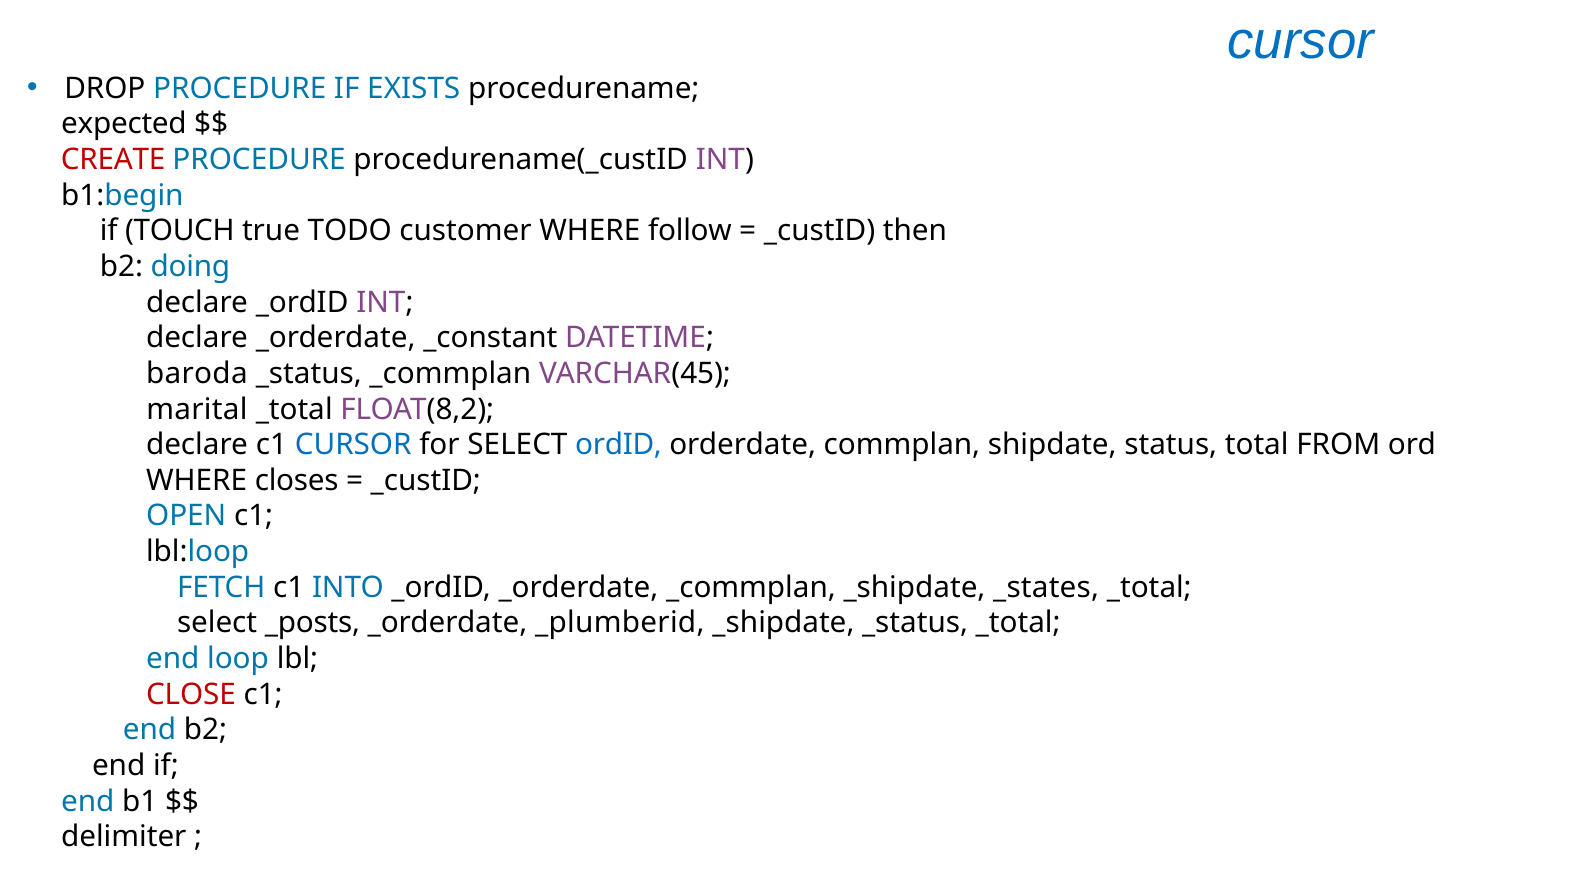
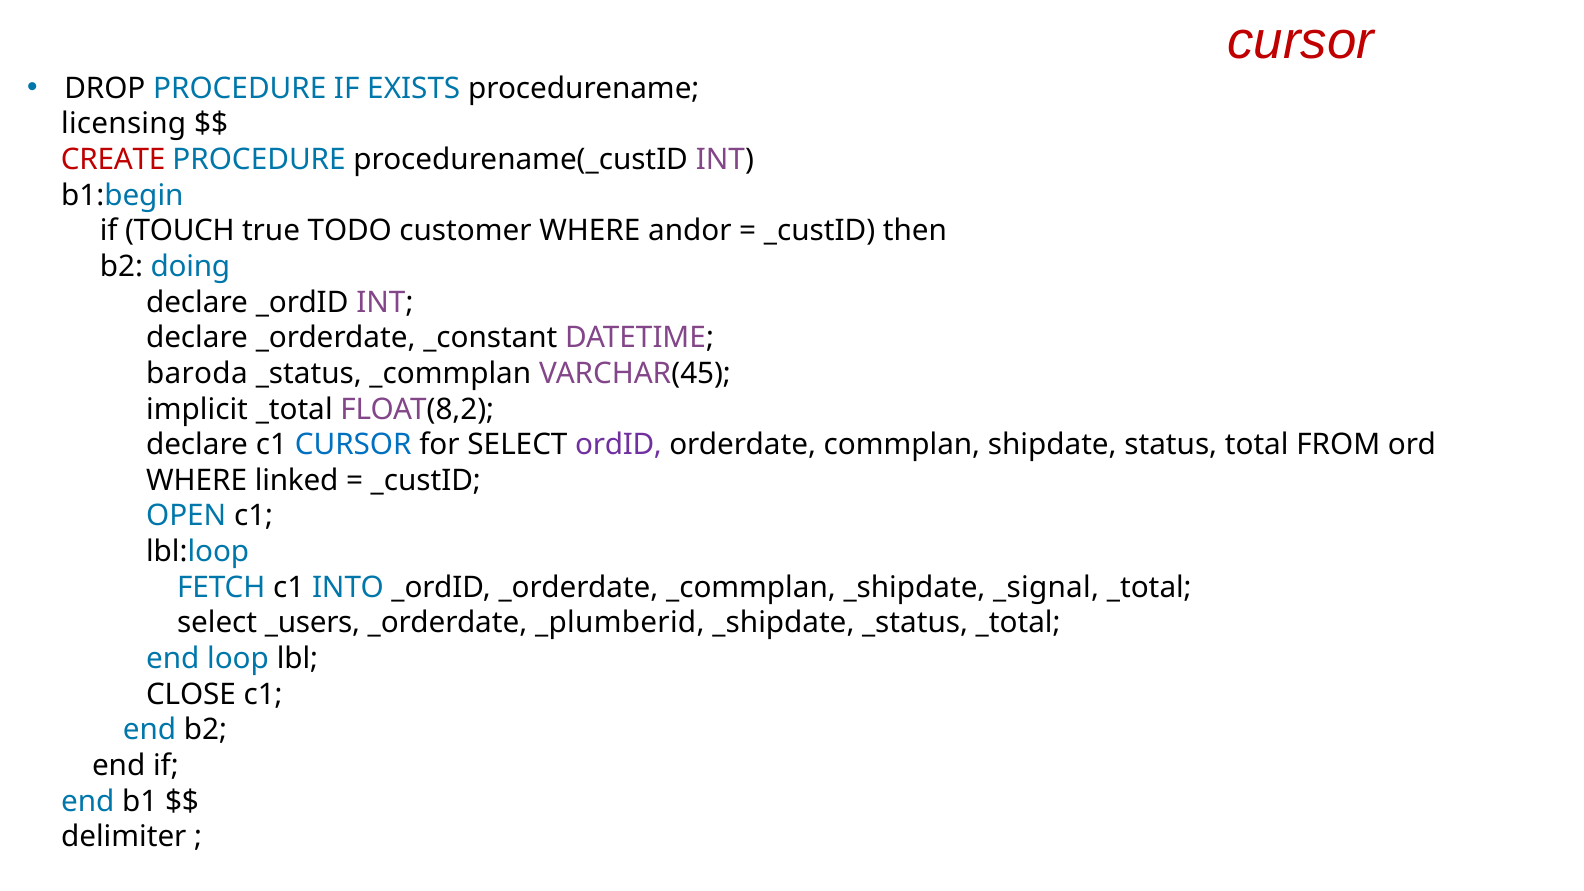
cursor colour: blue -> red (1301, 41)
expected: expected -> licensing (124, 124)
follow: follow -> andor (690, 231)
marital: marital -> implicit (197, 409)
ordID colour: blue -> purple (619, 445)
closes: closes -> linked (297, 481)
_states: _states -> _signal (1046, 587)
_posts: _posts -> _users (313, 623)
CLOSE colour: red -> black (191, 694)
